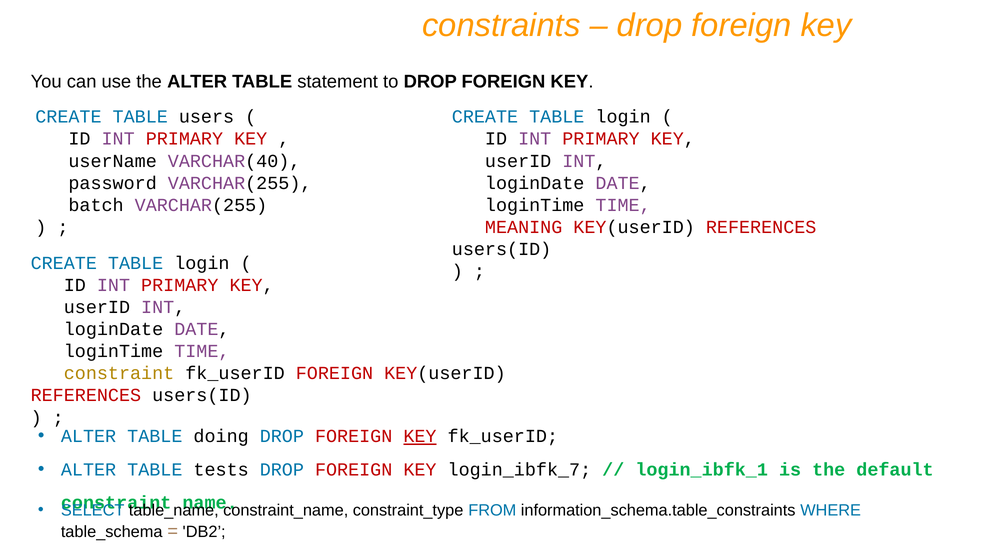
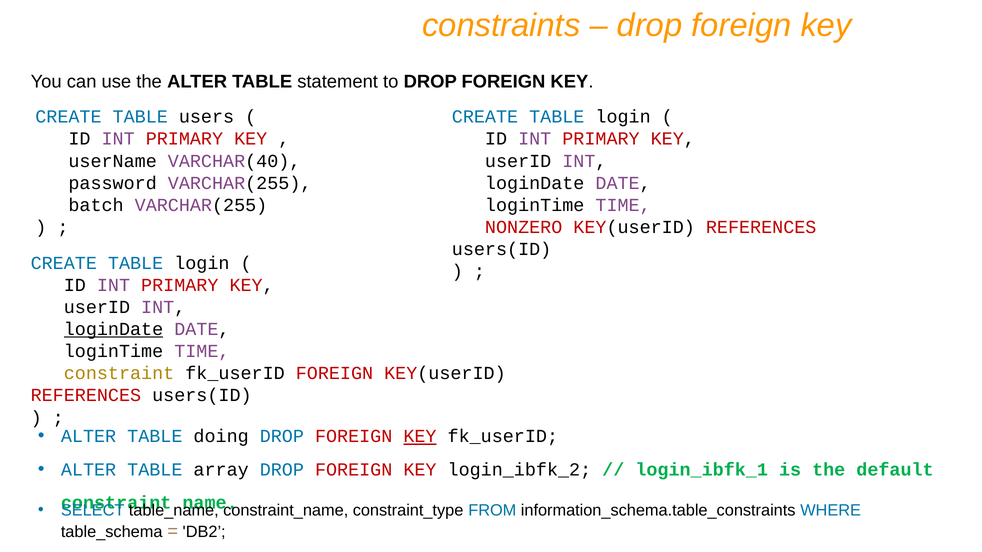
MEANING: MEANING -> NONZERO (524, 227)
loginDate underline: none -> present (114, 329)
tests: tests -> array (221, 470)
login_ibfk_7: login_ibfk_7 -> login_ibfk_2 (519, 470)
